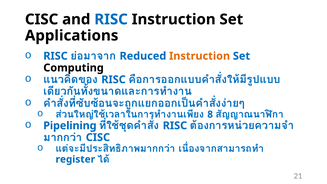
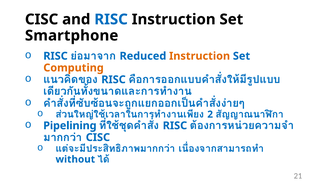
Applications: Applications -> Smartphone (72, 36)
Computing colour: black -> orange (74, 68)
8: 8 -> 2 (210, 114)
register: register -> without (75, 159)
